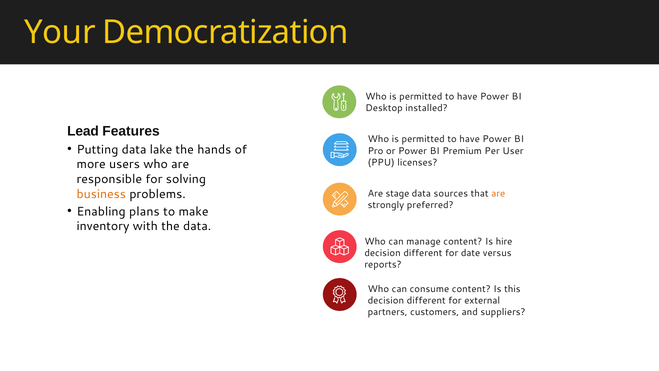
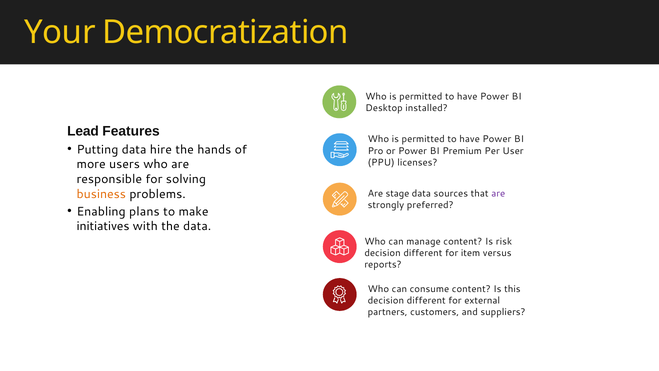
lake: lake -> hire (161, 149)
are colour: orange -> purple (498, 193)
inventory: inventory -> initiatives (103, 226)
hire: hire -> risk (504, 241)
date: date -> item (471, 253)
